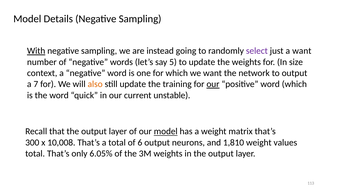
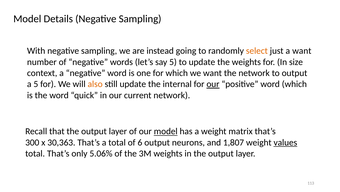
With underline: present -> none (36, 51)
select colour: purple -> orange (257, 51)
a 7: 7 -> 5 (36, 84)
training: training -> internal (177, 84)
current unstable: unstable -> network (172, 95)
10,008: 10,008 -> 30,363 (61, 142)
1,810: 1,810 -> 1,807 (234, 142)
values underline: none -> present (285, 142)
6.05%: 6.05% -> 5.06% (101, 153)
